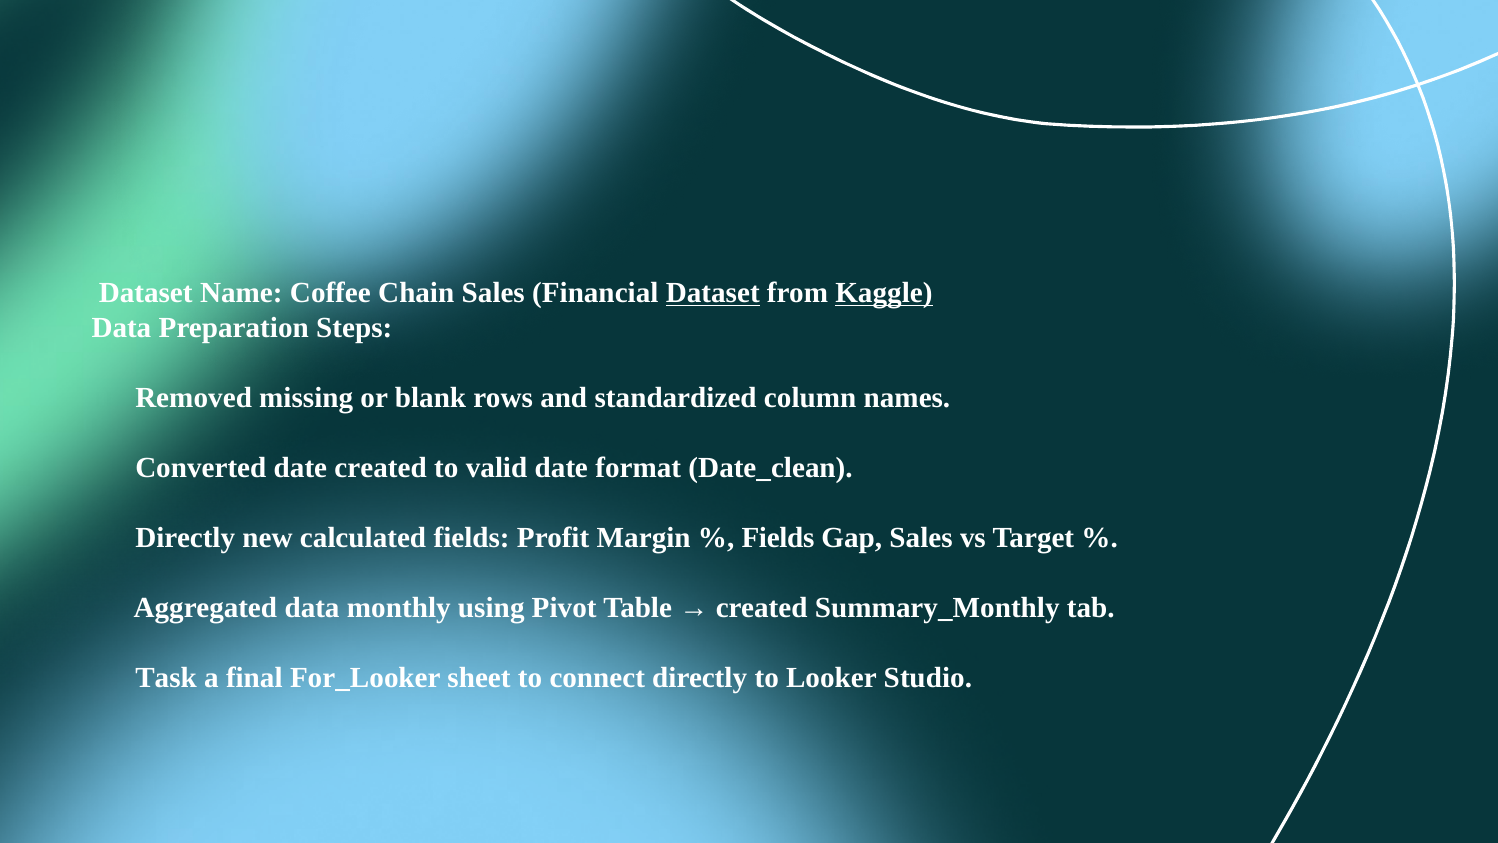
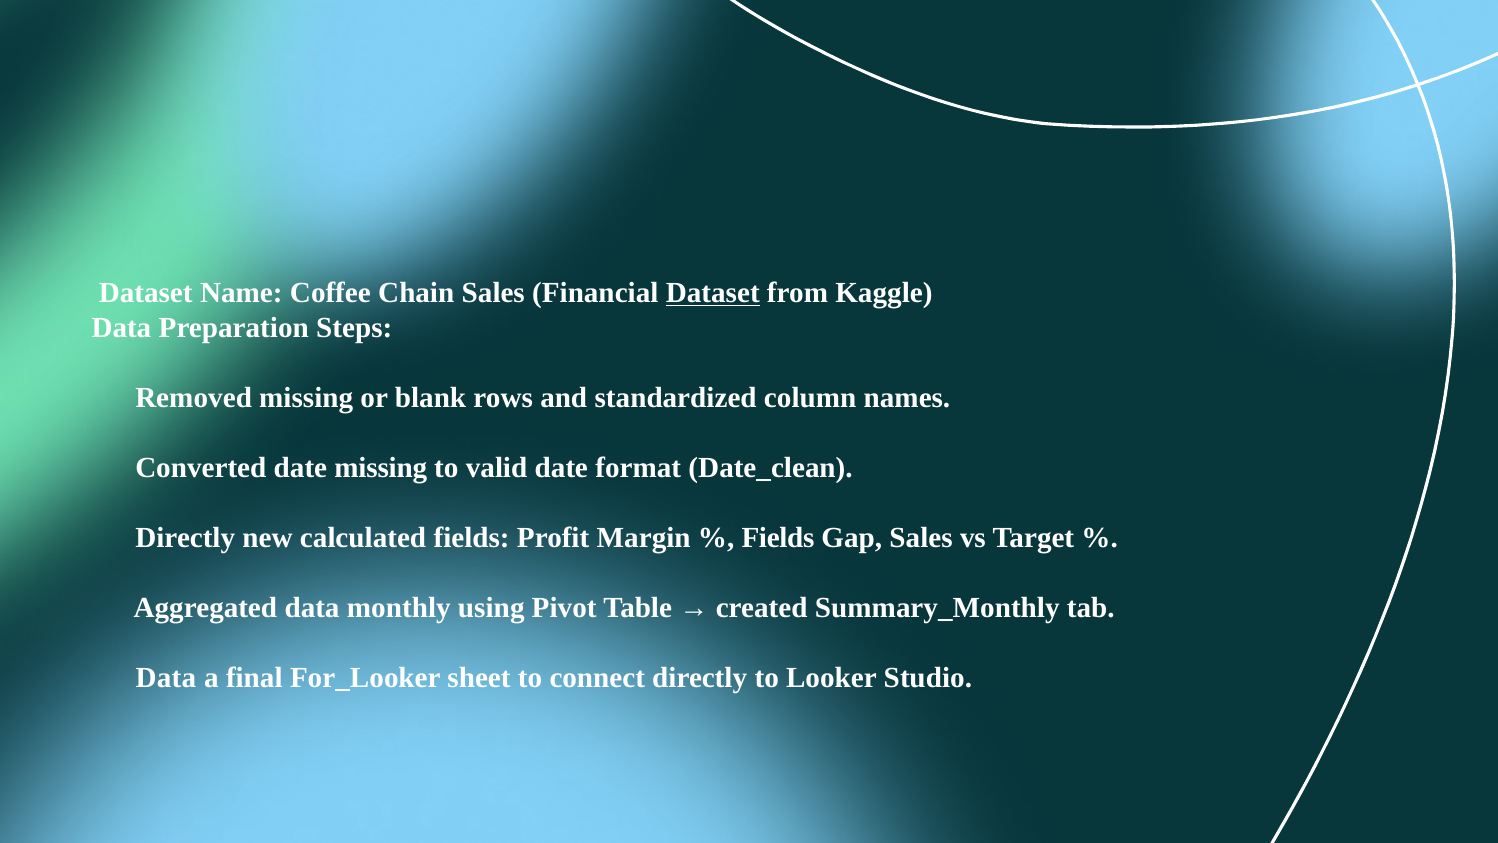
Kaggle underline: present -> none (884, 293)
date created: created -> missing (381, 468)
Task: Task -> Data (166, 678)
